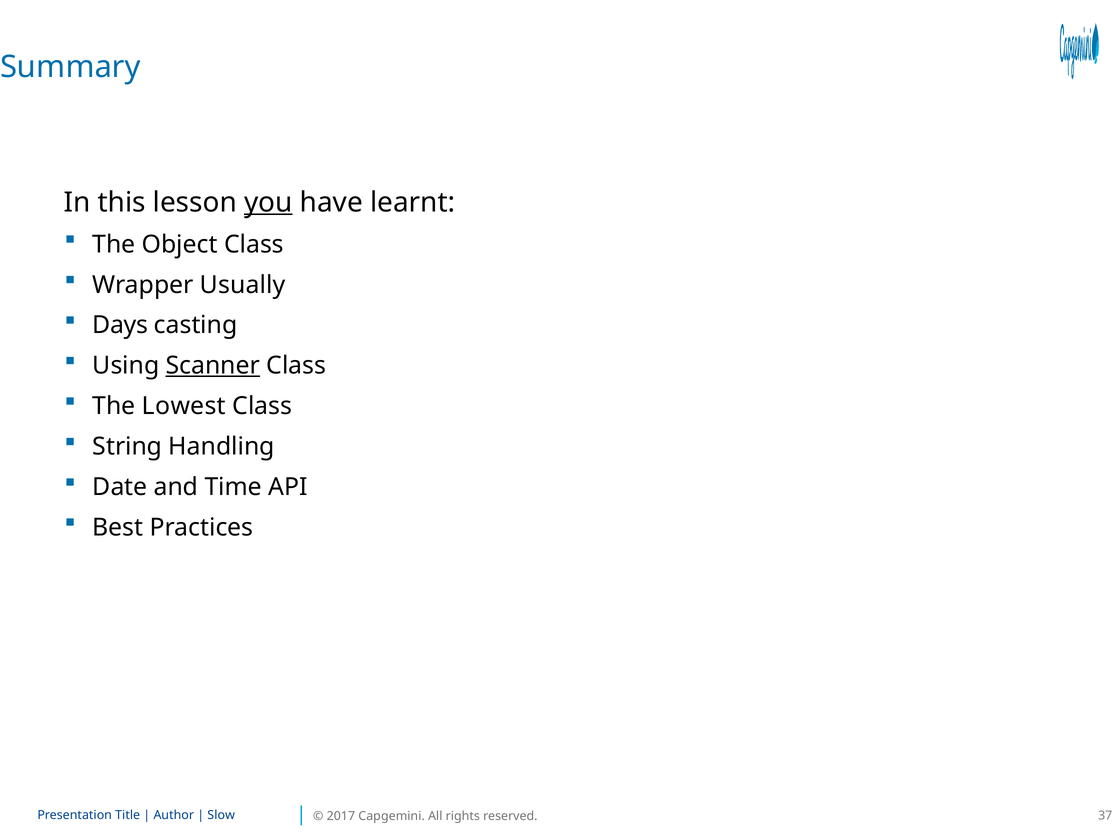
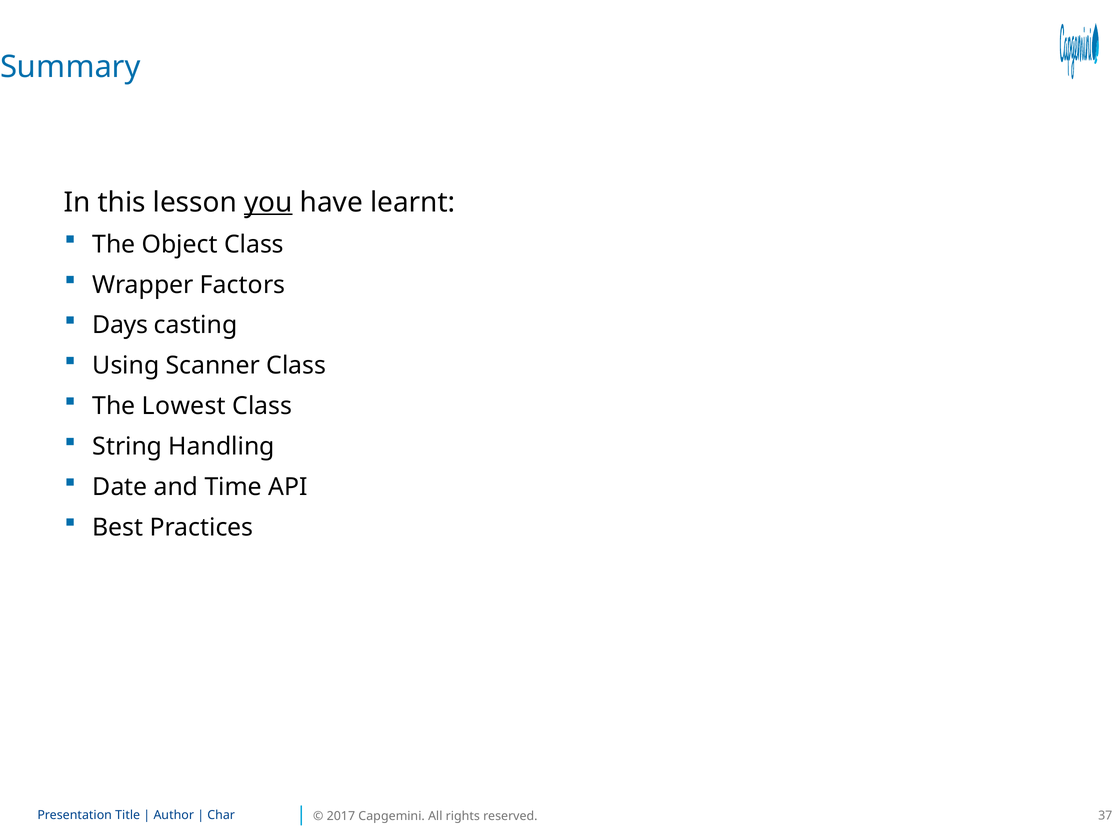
Usually: Usually -> Factors (243, 285)
Scanner underline: present -> none (213, 366)
Slow: Slow -> Char (221, 815)
